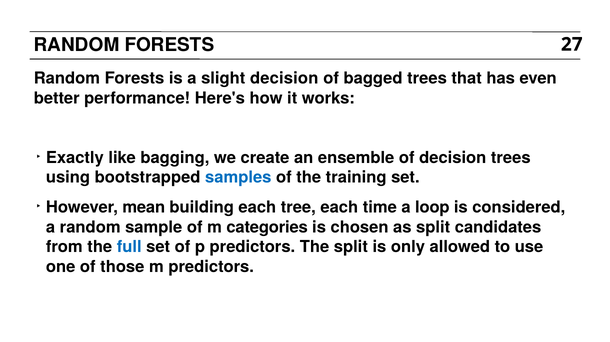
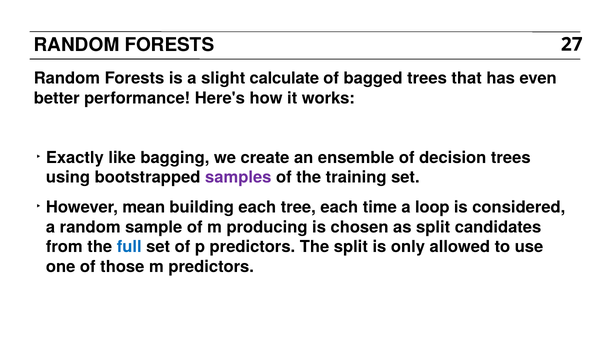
slight decision: decision -> calculate (284, 78)
samples colour: blue -> purple (238, 178)
categories: categories -> producing (267, 227)
